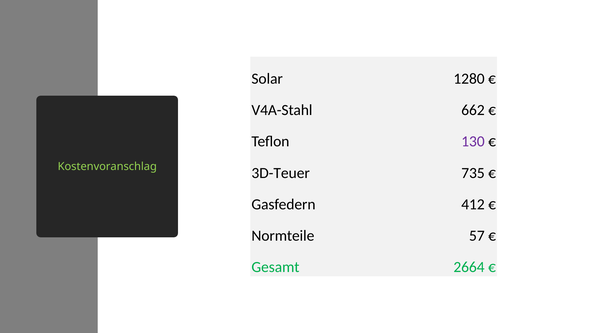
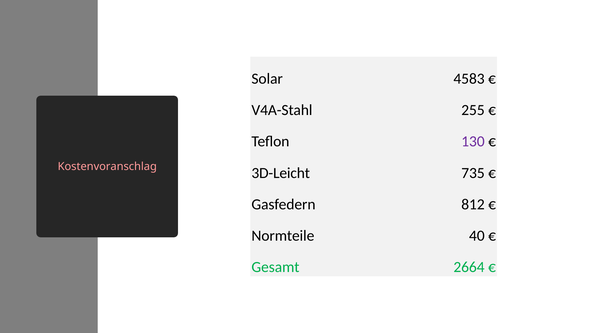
1280: 1280 -> 4583 (469, 79)
662: 662 -> 255 (473, 110)
Kostenvoranschlag colour: light green -> pink (107, 166)
3D-Teuer: 3D-Teuer -> 3D-Leicht (281, 173)
412: 412 -> 812 (473, 204)
57: 57 -> 40 (477, 236)
